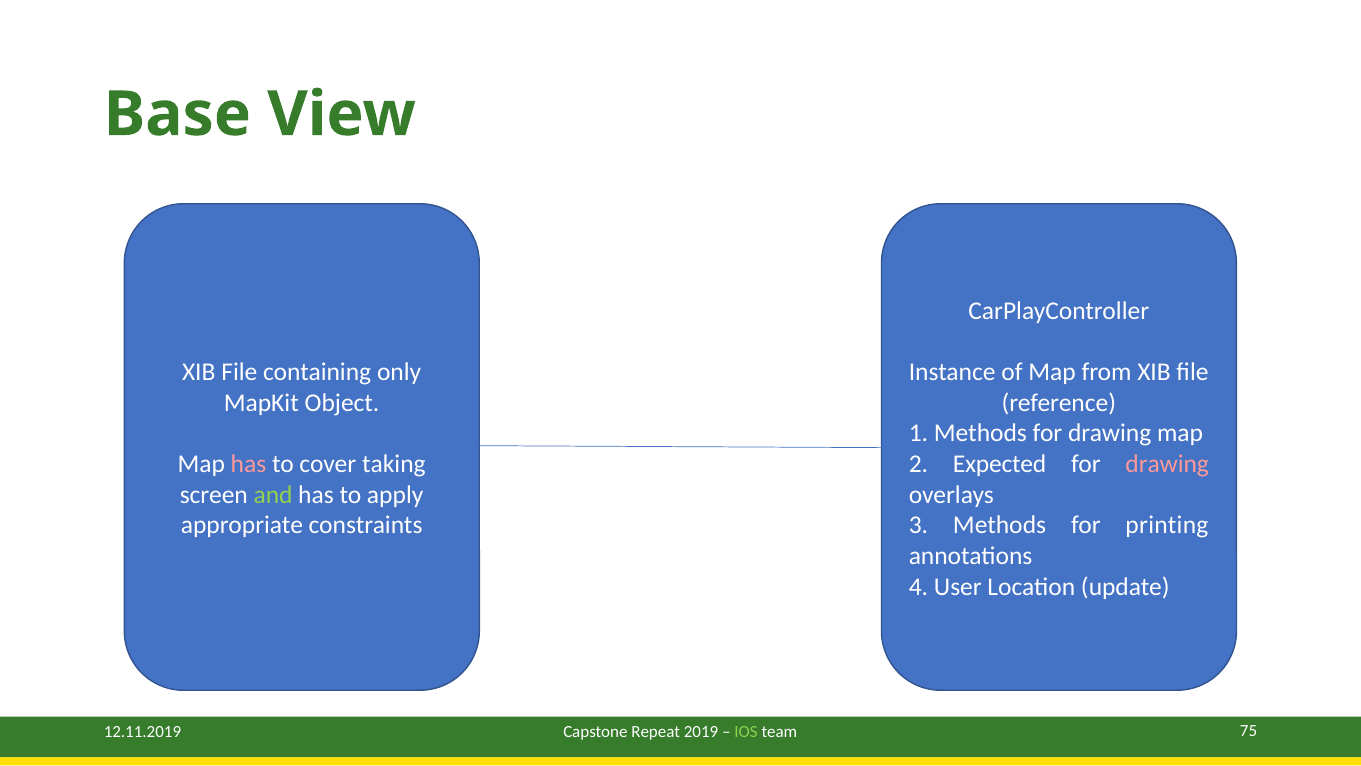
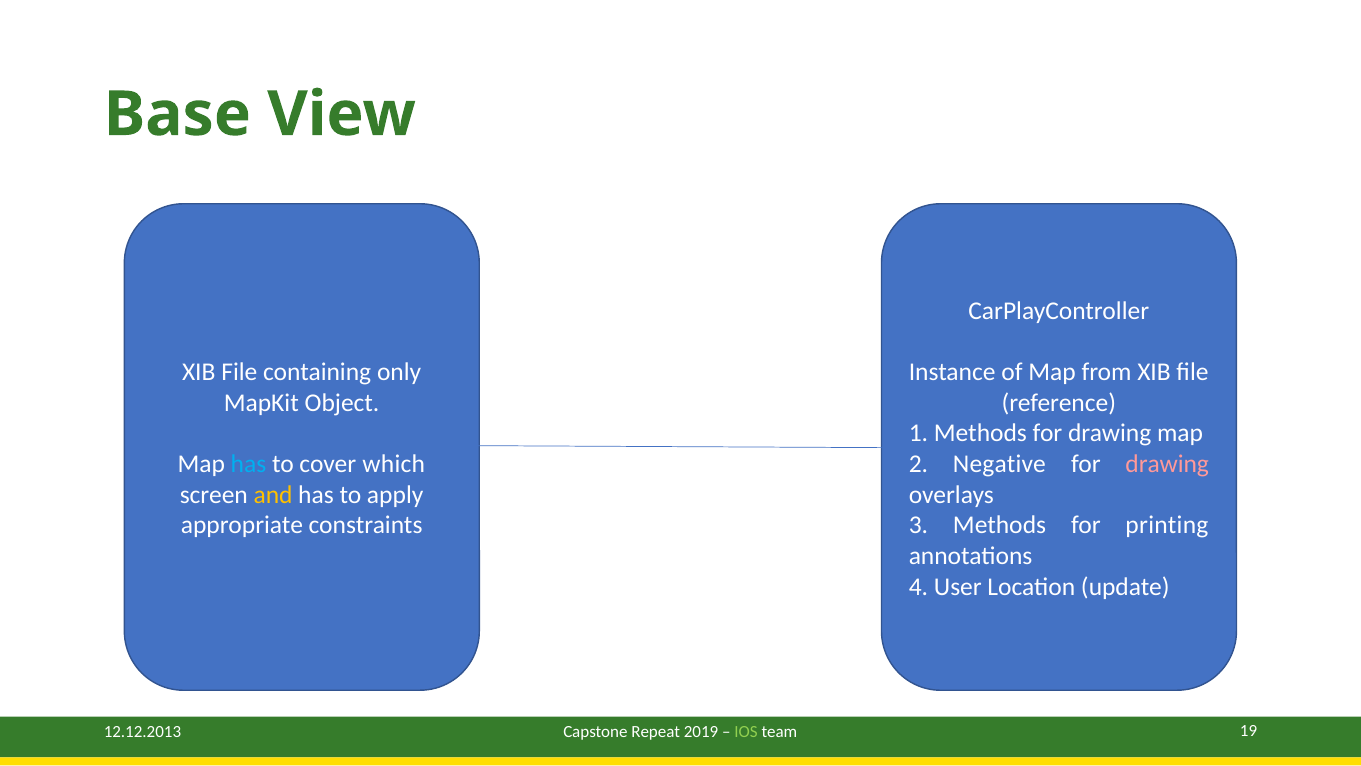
has colour: pink -> light blue (249, 464)
taking: taking -> which (394, 464)
Expected: Expected -> Negative (999, 464)
and colour: light green -> yellow (273, 494)
12.11.2019: 12.11.2019 -> 12.12.2013 (142, 731)
75: 75 -> 19 (1249, 731)
